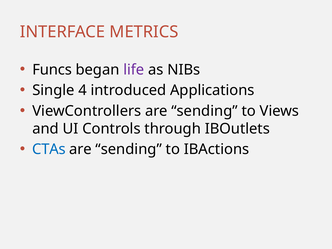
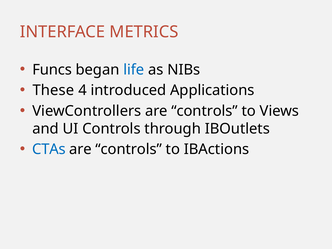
life colour: purple -> blue (134, 70)
Single: Single -> These (53, 90)
ViewControllers are sending: sending -> controls (205, 111)
sending: sending -> controls (129, 149)
